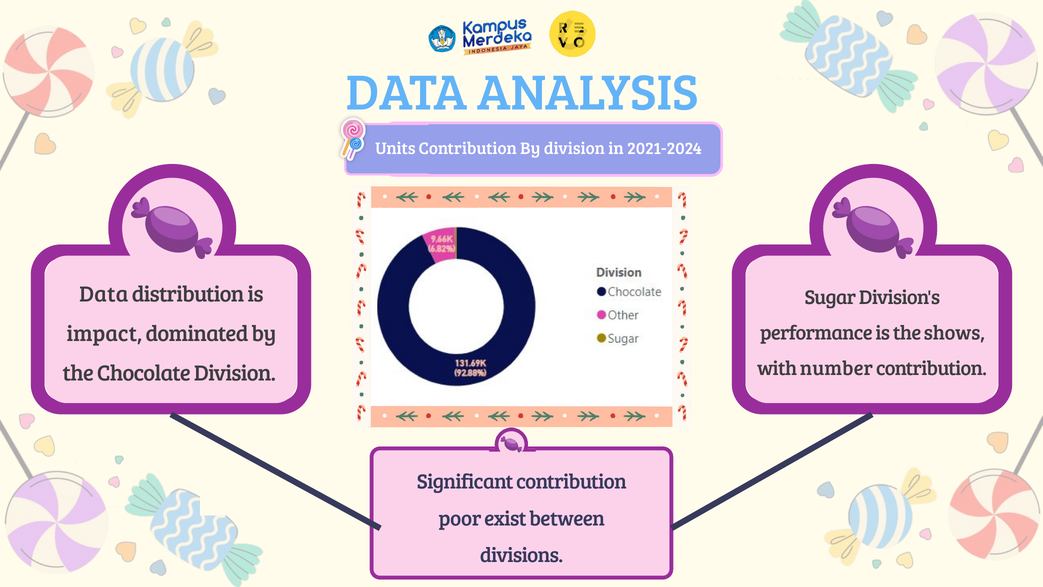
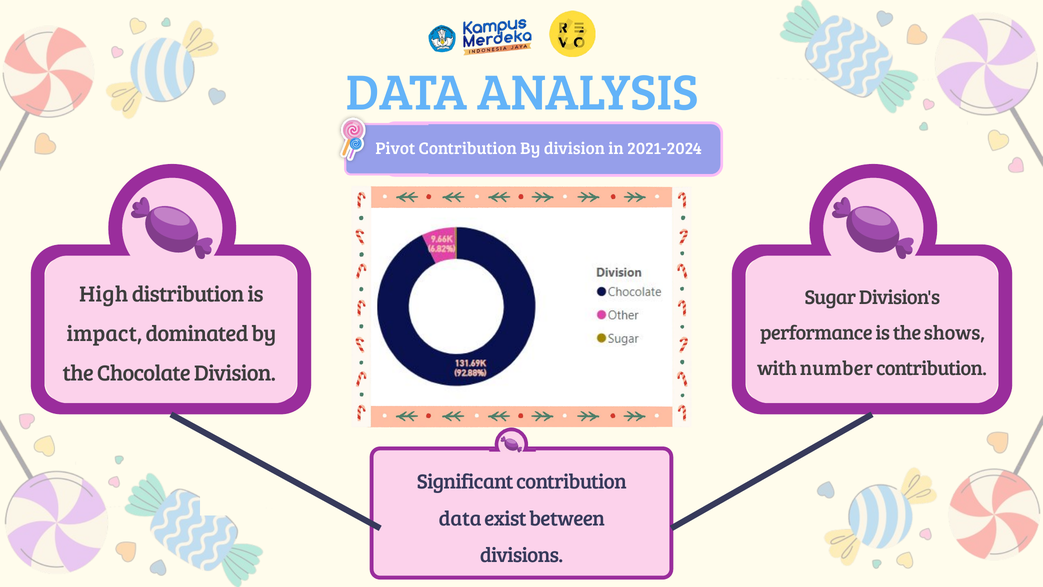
Units: Units -> Pivot (395, 148)
Data: Data -> High (104, 294)
poor: poor -> data (460, 518)
